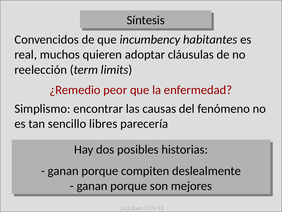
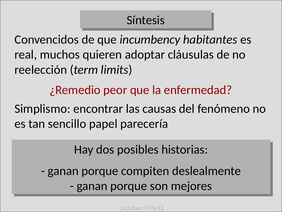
libres: libres -> papel (103, 124)
